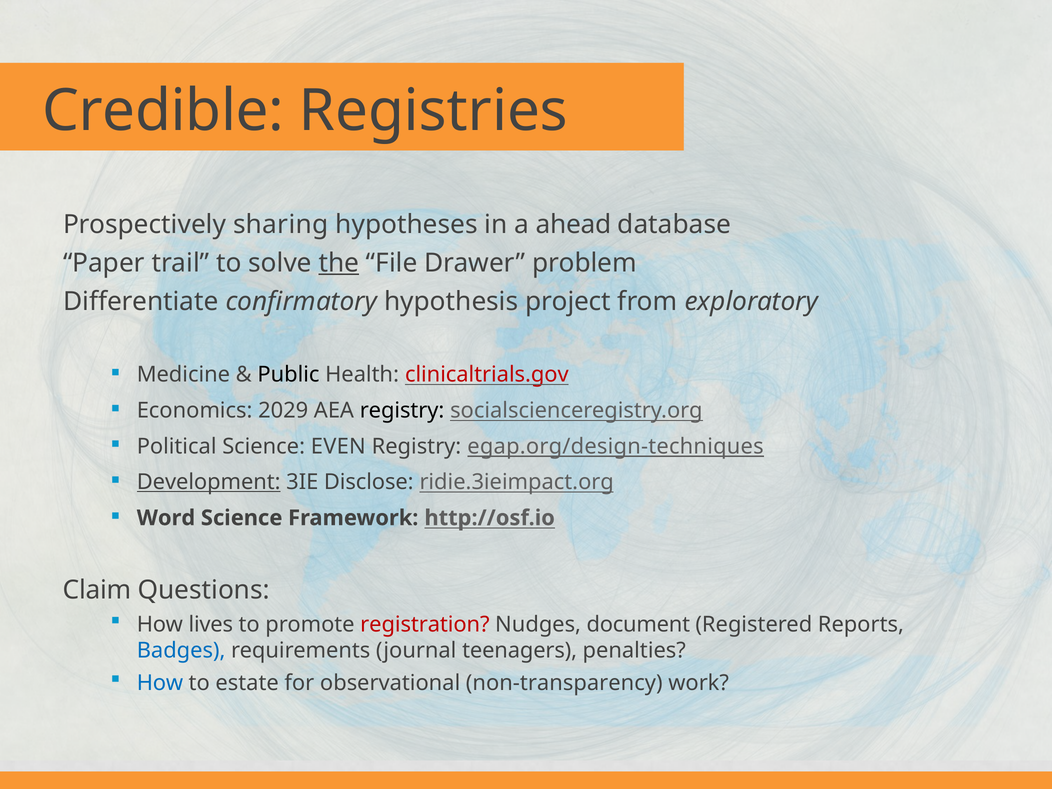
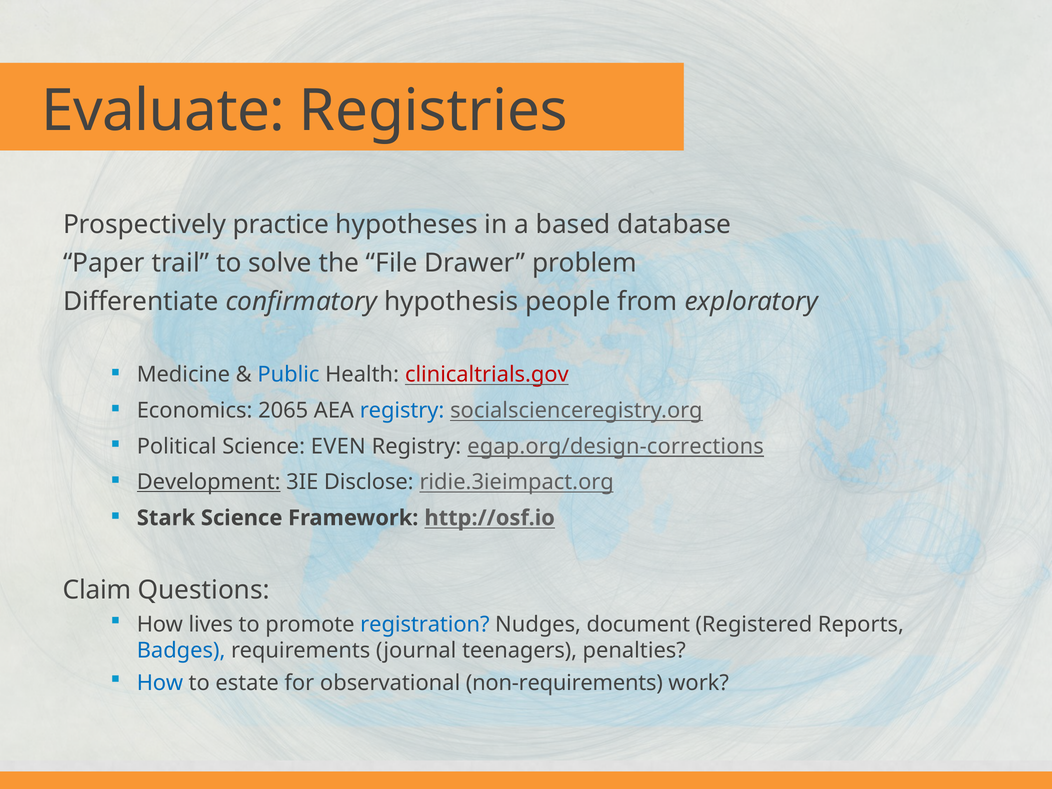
Credible: Credible -> Evaluate (163, 111)
sharing: sharing -> practice (281, 225)
ahead: ahead -> based (573, 225)
the underline: present -> none (339, 263)
project: project -> people (568, 302)
Public colour: black -> blue (288, 375)
2029: 2029 -> 2065 (283, 410)
registry colour: black -> blue (402, 410)
egap.org/design-techniques: egap.org/design-techniques -> egap.org/design-corrections (616, 446)
Word: Word -> Stark (166, 518)
registration colour: red -> blue (425, 624)
non-transparency: non-transparency -> non-requirements (564, 683)
